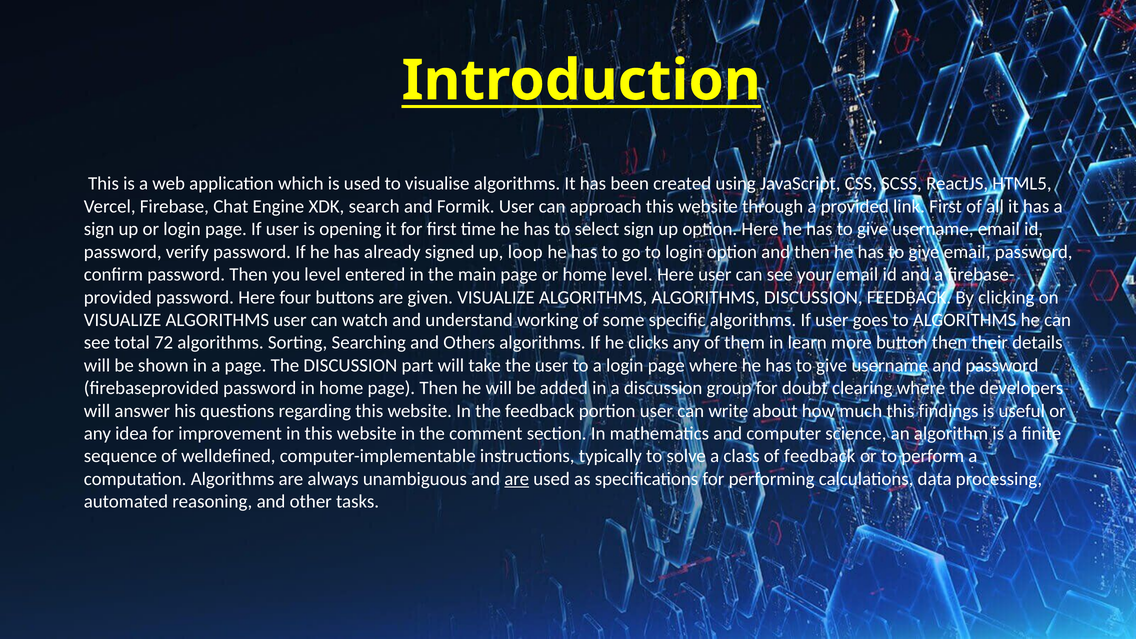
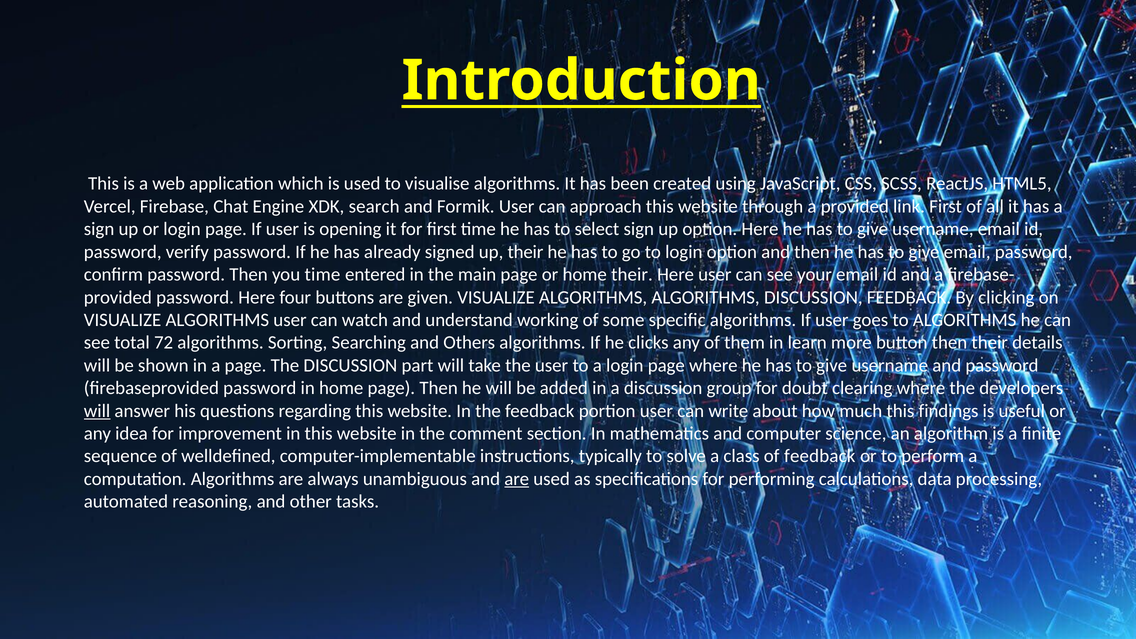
up loop: loop -> their (525, 252)
you level: level -> time (322, 275)
home level: level -> their (632, 275)
will underline: none -> present (97, 411)
